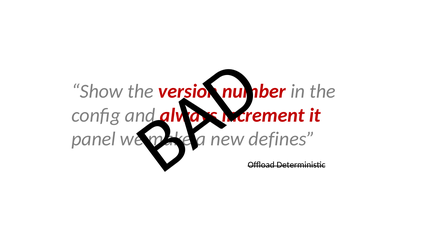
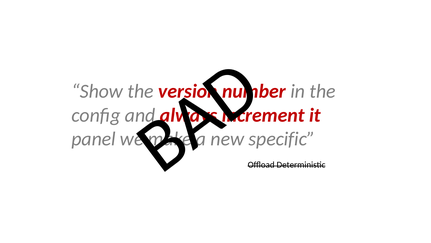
defines: defines -> specific (282, 139)
